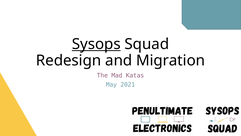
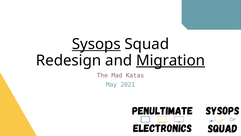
Migration underline: none -> present (171, 60)
